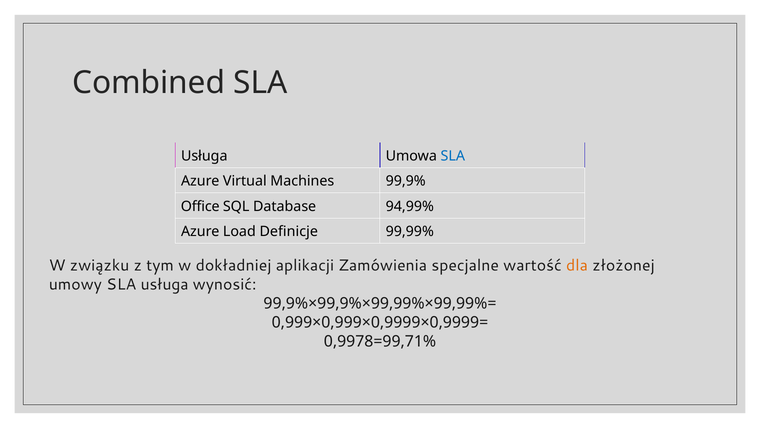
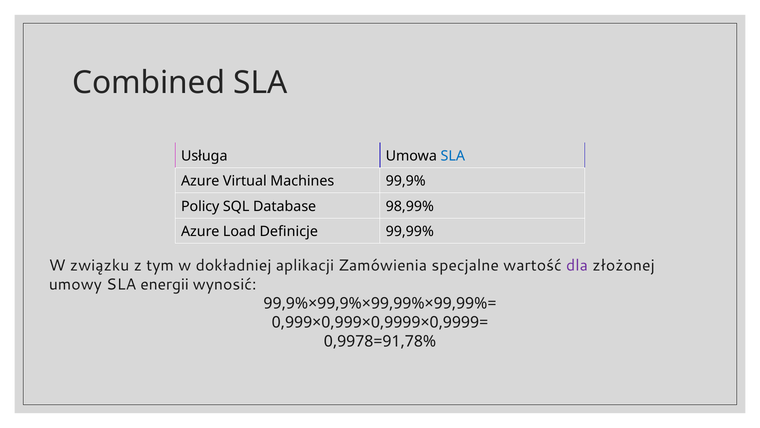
Office: Office -> Policy (200, 206)
94,99%: 94,99% -> 98,99% (410, 206)
dla colour: orange -> purple (577, 265)
umowy SLA usługa: usługa -> energii (165, 284)
0,9978=99,71%: 0,9978=99,71% -> 0,9978=91,78% (380, 341)
